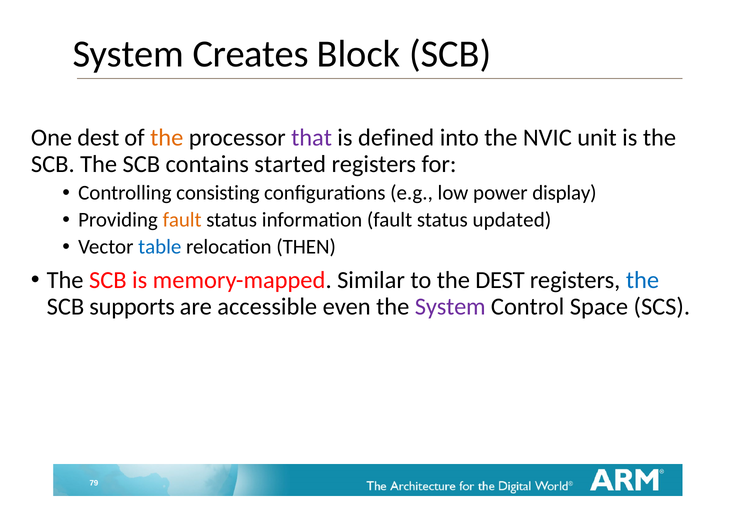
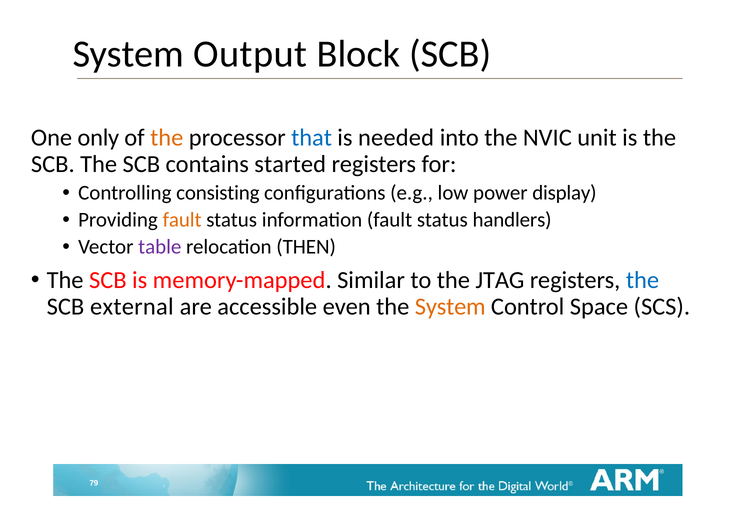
Creates: Creates -> Output (250, 54)
One dest: dest -> only (98, 138)
that colour: purple -> blue (312, 138)
defined: defined -> needed (396, 138)
updated: updated -> handlers (512, 220)
table colour: blue -> purple (160, 247)
the DEST: DEST -> JTAG (500, 280)
supports: supports -> external (132, 307)
System colour: purple -> orange (450, 307)
